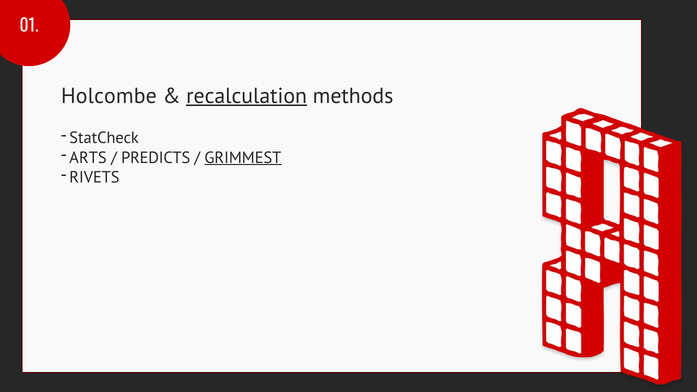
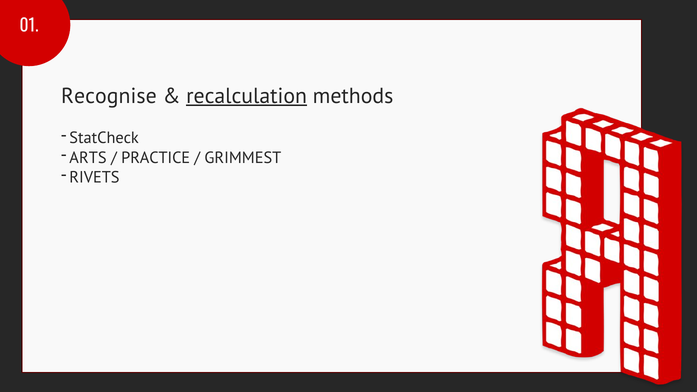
Holcombe: Holcombe -> Recognise (109, 96)
PREDICTS: PREDICTS -> PRACTICE (156, 158)
GRIMMEST underline: present -> none (243, 158)
